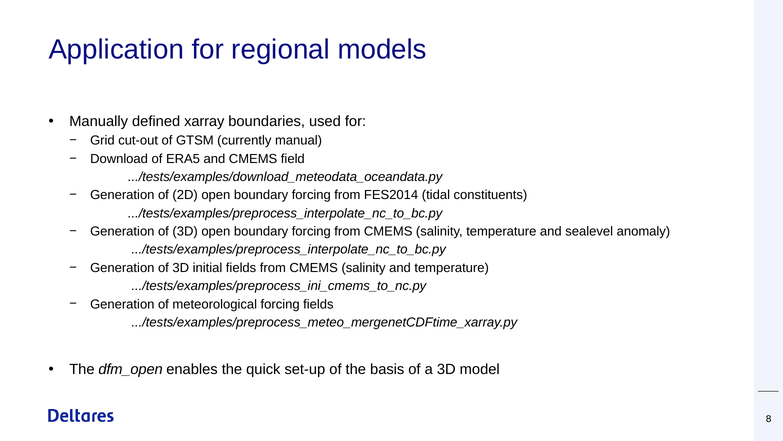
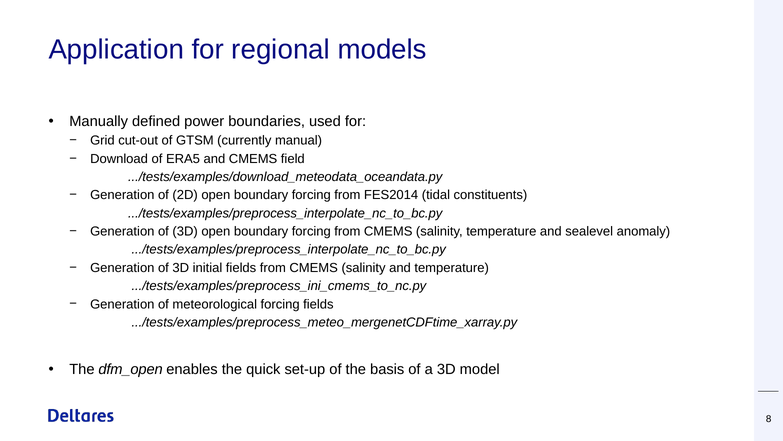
xarray: xarray -> power (204, 121)
